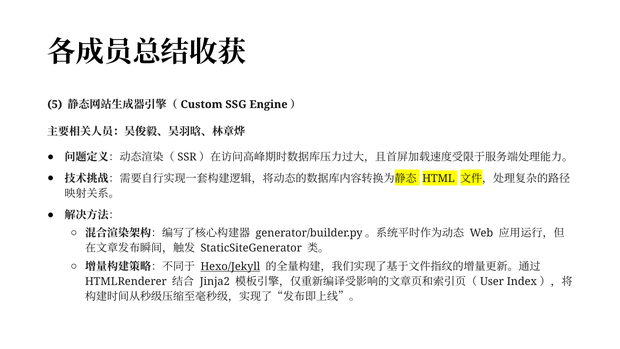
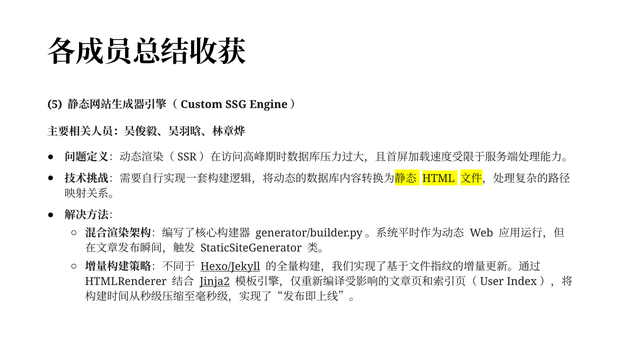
Jinja2 underline: none -> present (215, 281)
